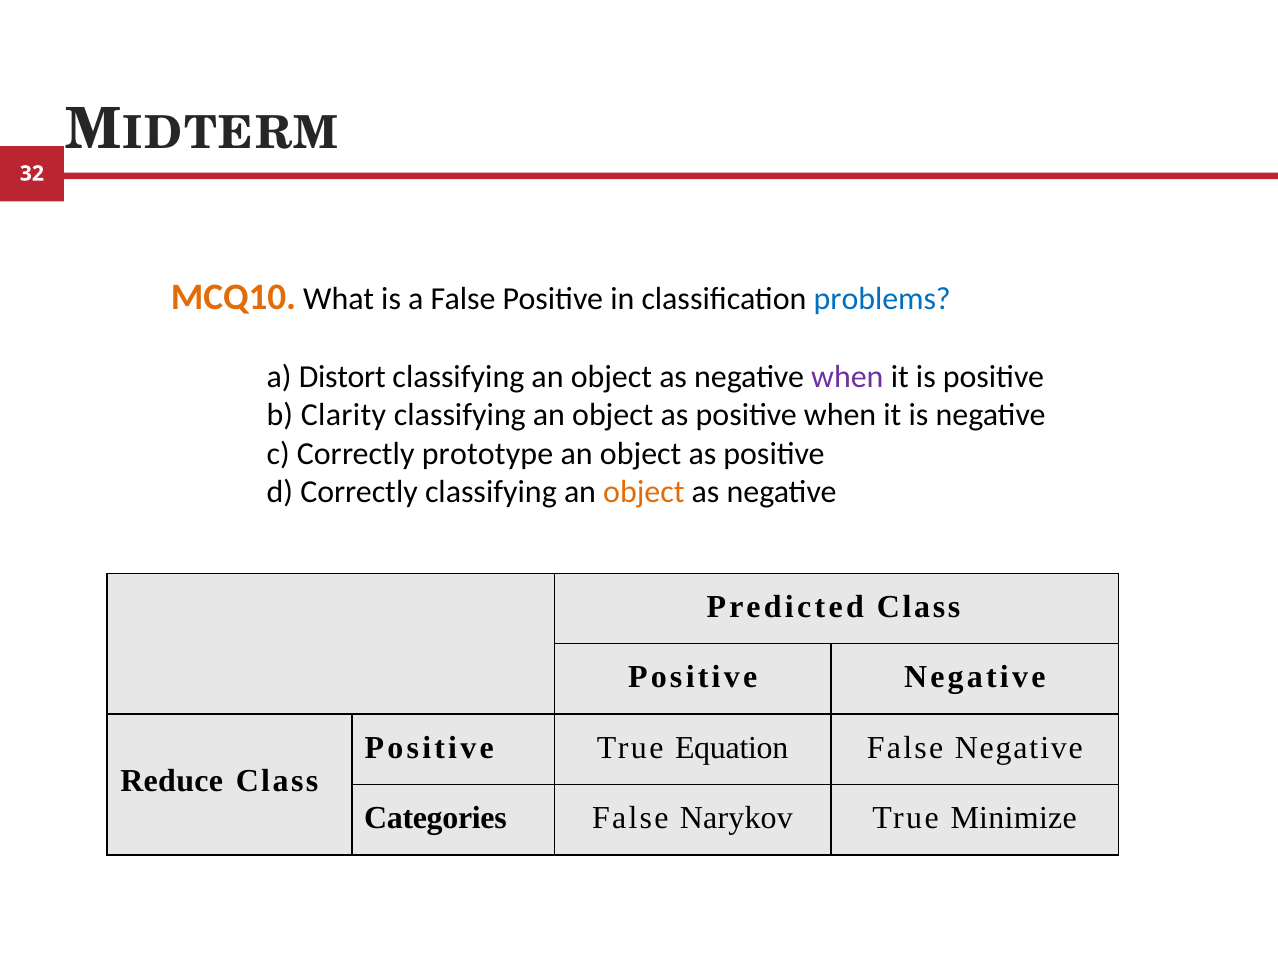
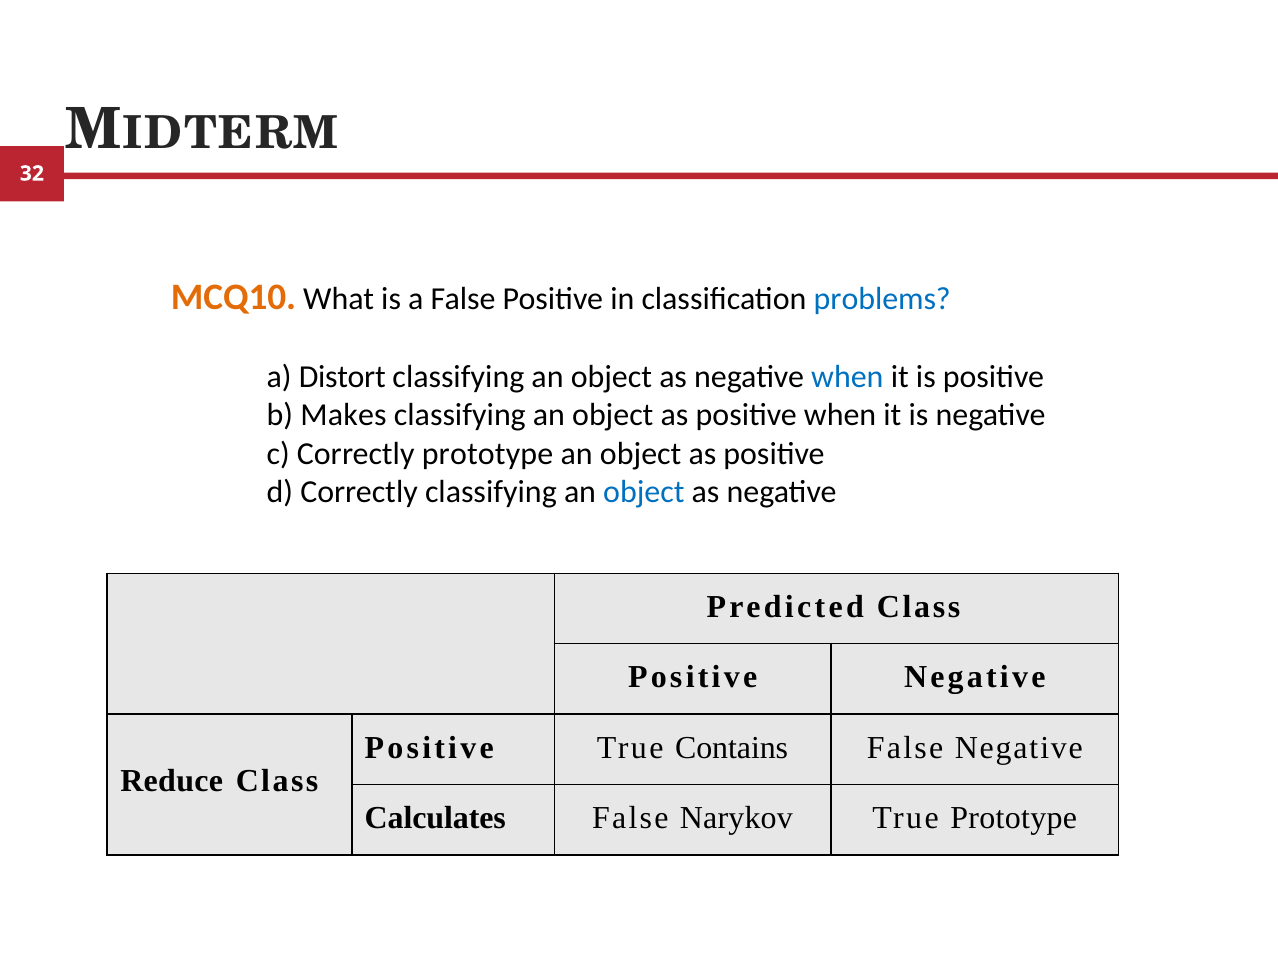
when colour: purple -> blue (847, 377)
Clarity: Clarity -> Makes (343, 415)
object colour: orange -> blue (644, 492)
Equation: Equation -> Contains (732, 747)
Categories: Categories -> Calculates (435, 818)
True Minimize: Minimize -> Prototype (1014, 818)
